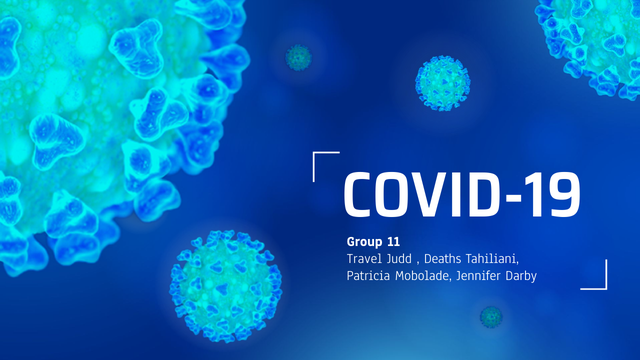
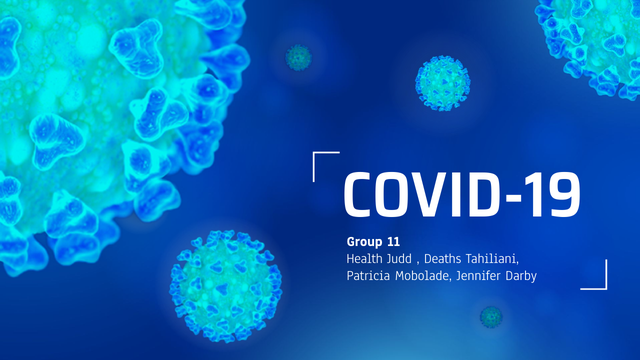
Travel: Travel -> Health (365, 258)
